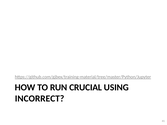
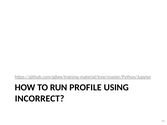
CRUCIAL: CRUCIAL -> PROFILE (85, 88)
